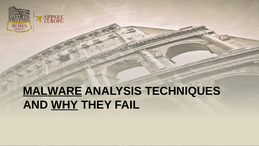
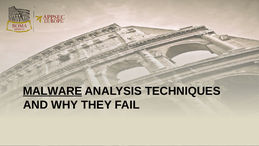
WHY underline: present -> none (65, 105)
